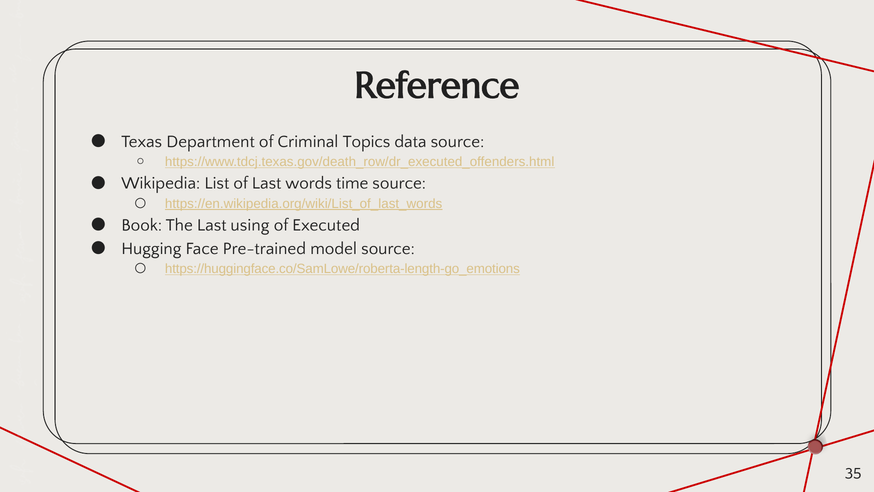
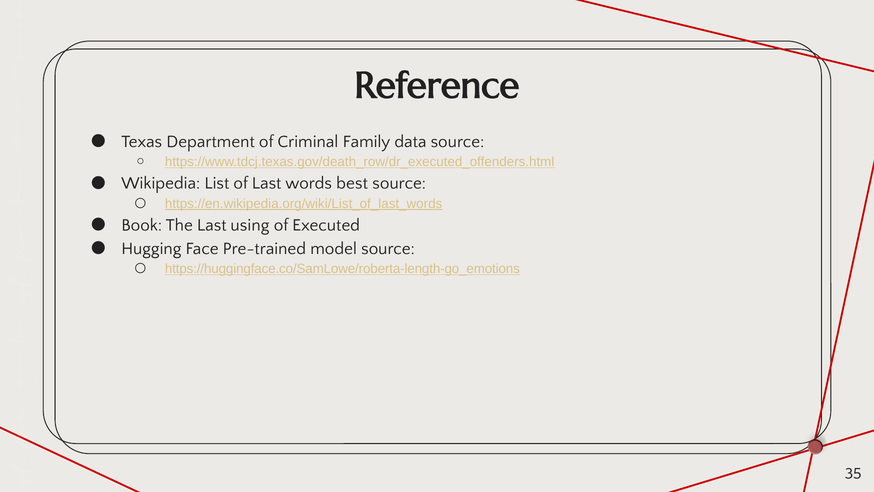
Topics: Topics -> Family (366, 141)
time: time -> best (352, 183)
